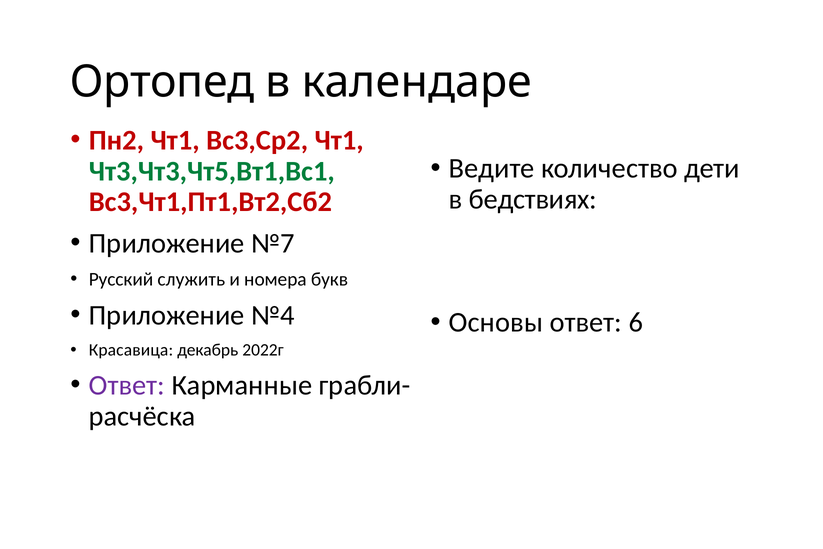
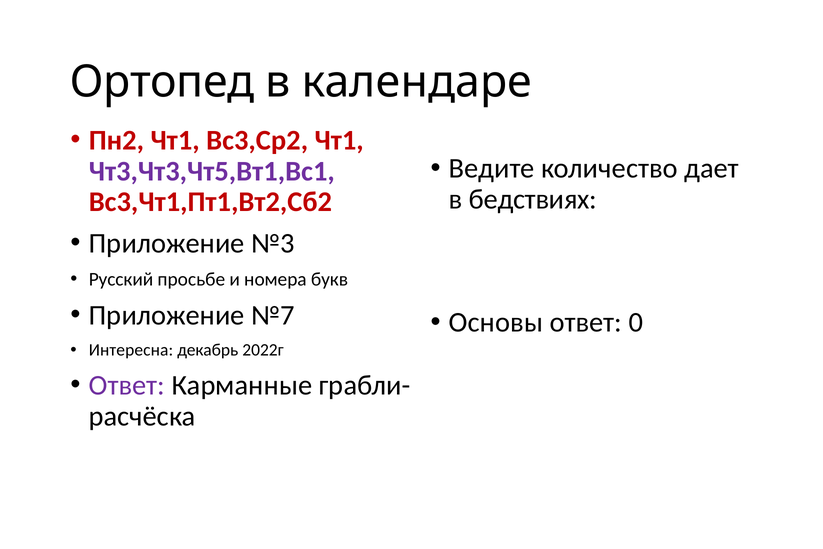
дети: дети -> дает (712, 168)
Чт3,Чт3,Чт5,Вт1,Вс1 colour: green -> purple (212, 171)
№7: №7 -> №3 (273, 243)
служить: служить -> просьбе (191, 279)
№4: №4 -> №7 (273, 315)
6: 6 -> 0 (636, 322)
Красавица: Красавица -> Интересна (131, 350)
